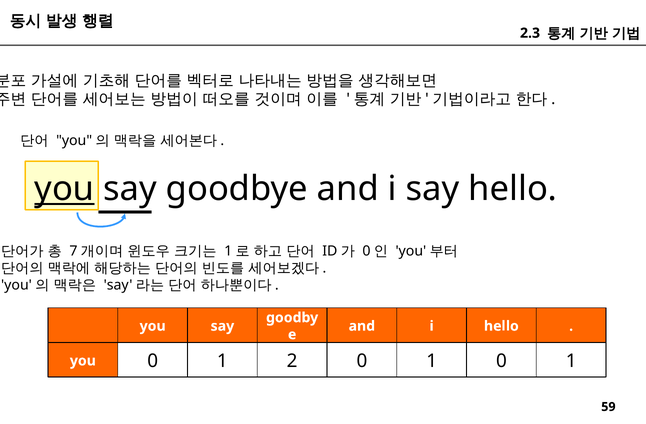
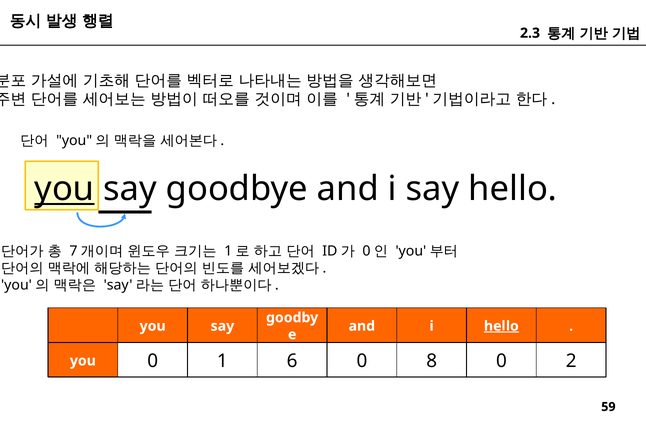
hello underline: none -> present (501, 326)
2: 2 -> 6 (292, 361)
1: 1 -> 8 (432, 361)
1: 1 -> 2 (571, 361)
